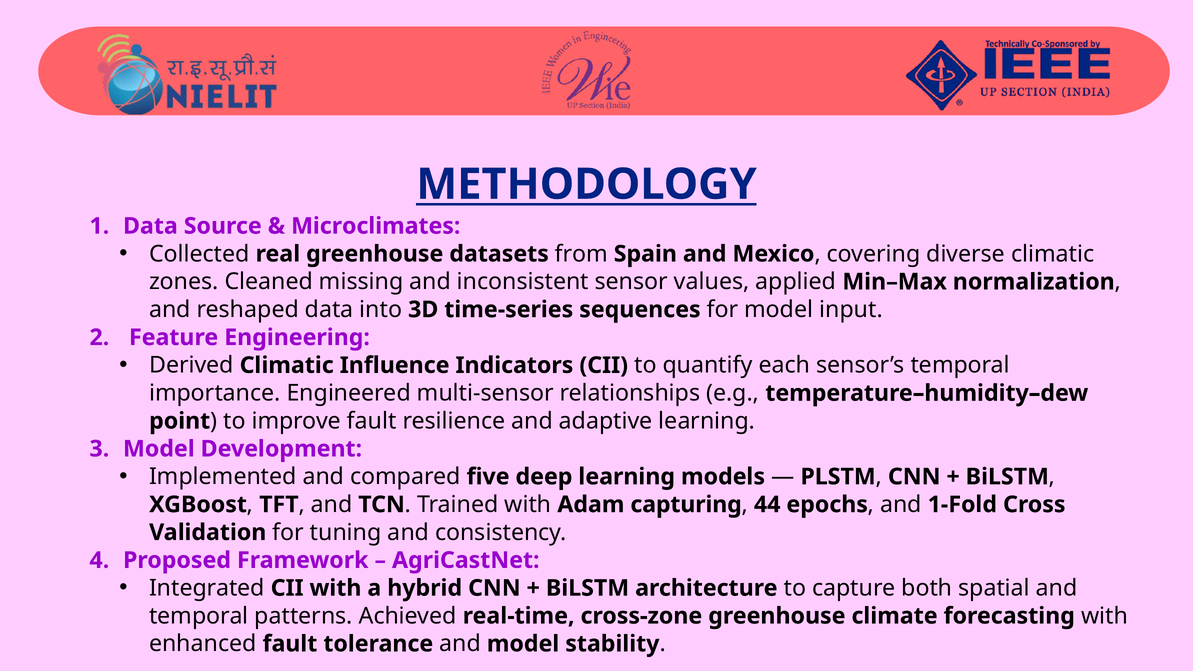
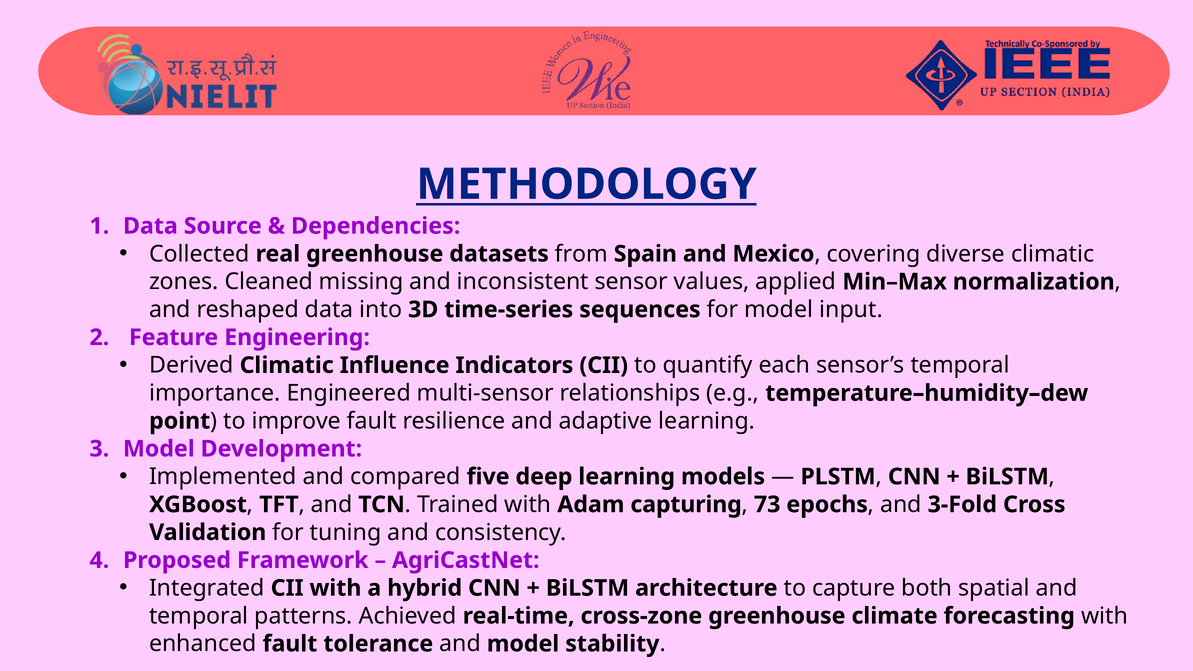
Microclimates: Microclimates -> Dependencies (376, 226)
44: 44 -> 73 (767, 505)
1-Fold: 1-Fold -> 3-Fold (962, 505)
